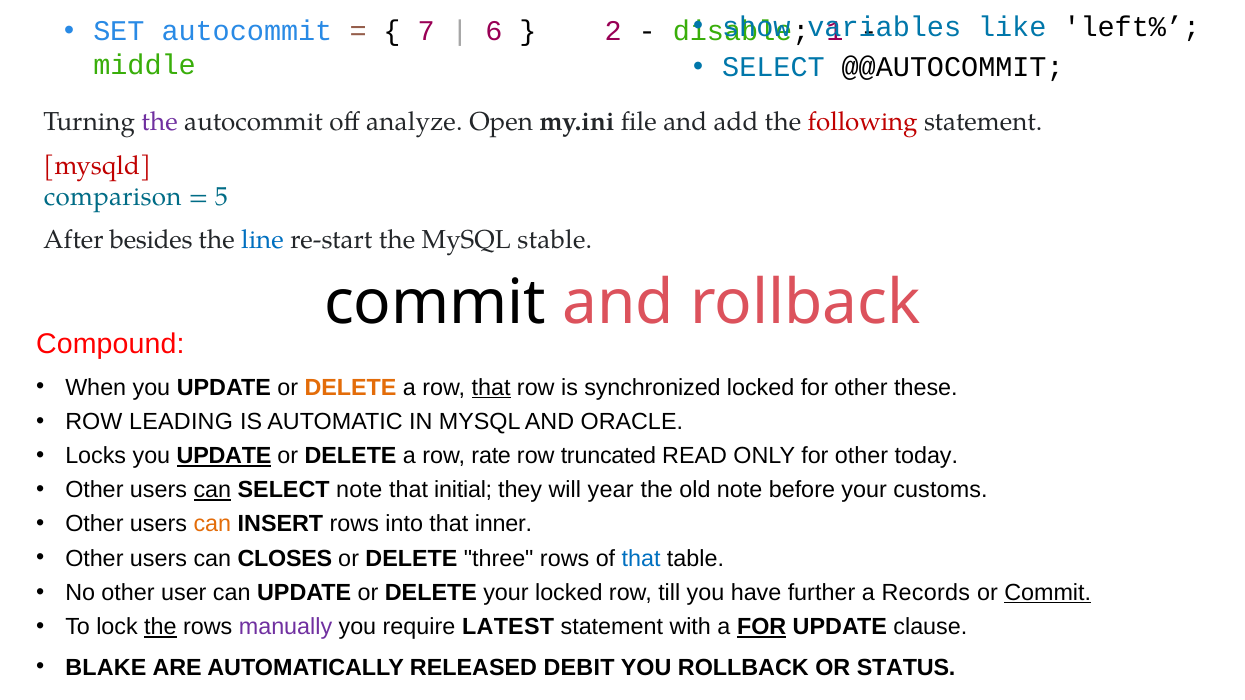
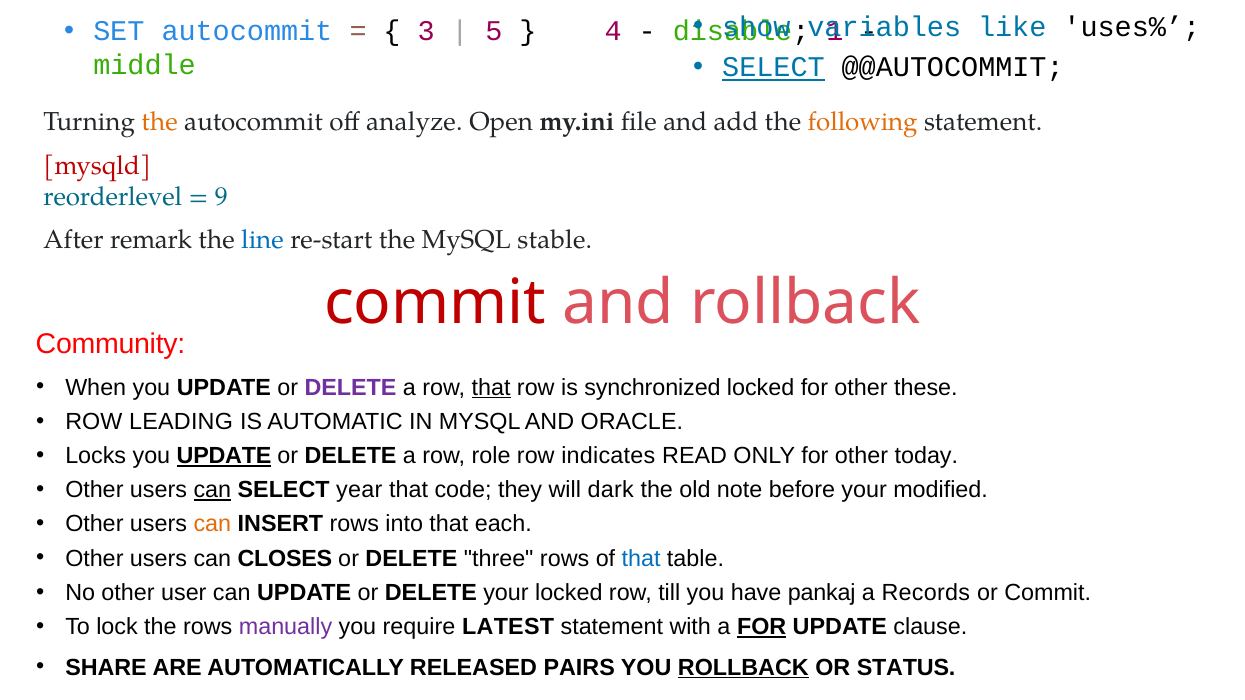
left%: left% -> uses% (1132, 27)
7: 7 -> 3 (426, 31)
6: 6 -> 5 (494, 31)
2: 2 -> 4 (613, 31)
SELECT underline: none -> present (773, 67)
the colour: purple -> orange (160, 122)
following colour: red -> orange (863, 122)
comparison: comparison -> reorderlevel (113, 197)
5: 5 -> 9 (221, 197)
besides: besides -> remark (151, 240)
commit colour: black -> red (435, 303)
Compound: Compound -> Community (111, 344)
DELETE colour: orange -> purple (351, 388)
rate: rate -> role (491, 456)
truncated: truncated -> indicates (608, 456)
SELECT note: note -> year (359, 490)
initial: initial -> code (463, 490)
year: year -> dark (611, 490)
customs: customs -> modified (941, 490)
inner: inner -> each (503, 524)
further: further -> pankaj (822, 593)
Commit underline: present -> none (1048, 593)
the underline: present -> none (160, 627)
BLAKE: BLAKE -> SHARE (106, 668)
DEBIT: DEBIT -> PAIRS (579, 668)
ROLLBACK underline: none -> present (743, 668)
